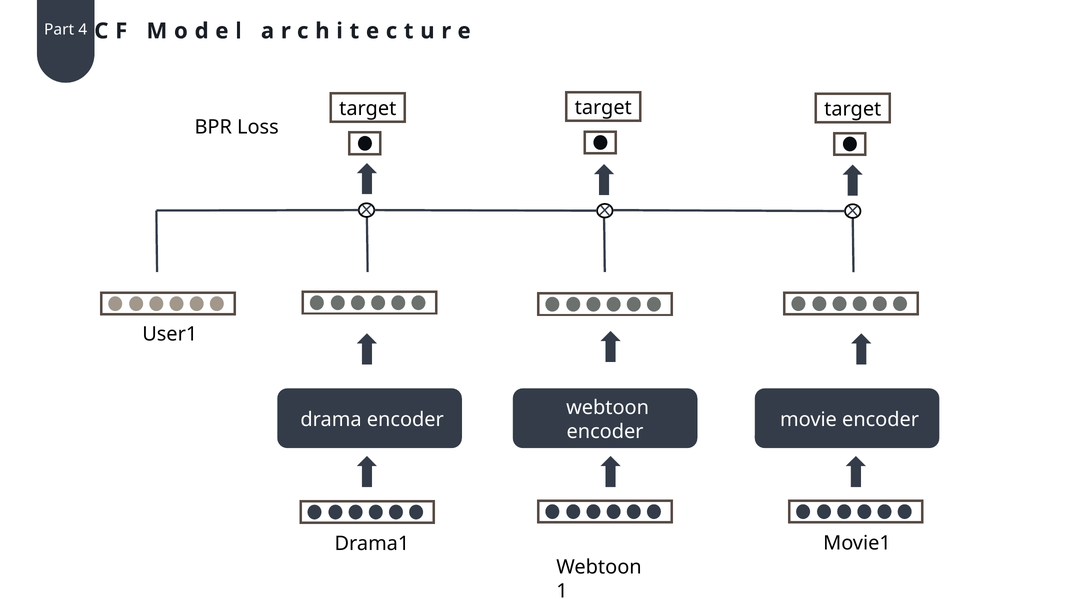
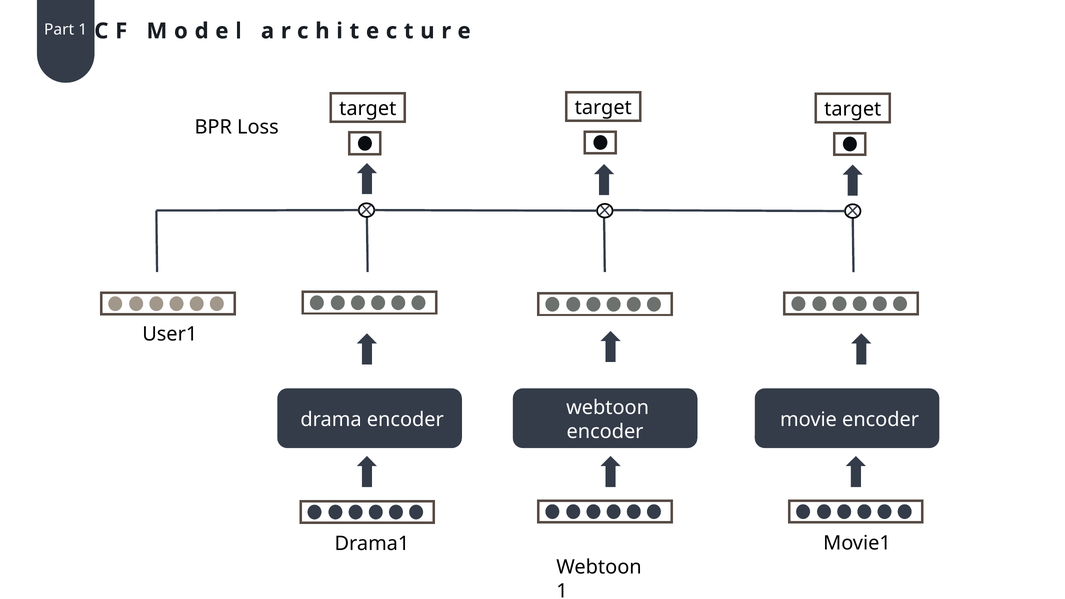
Part 4: 4 -> 1 (83, 30)
